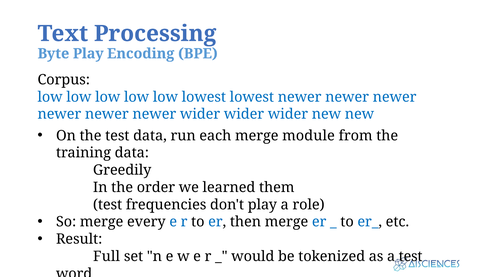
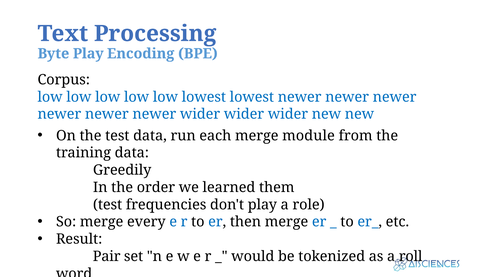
Full: Full -> Pair (107, 257)
a test: test -> roll (411, 257)
